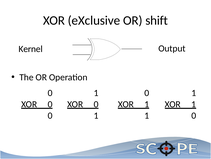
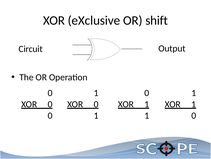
Kernel: Kernel -> Circuit (31, 49)
